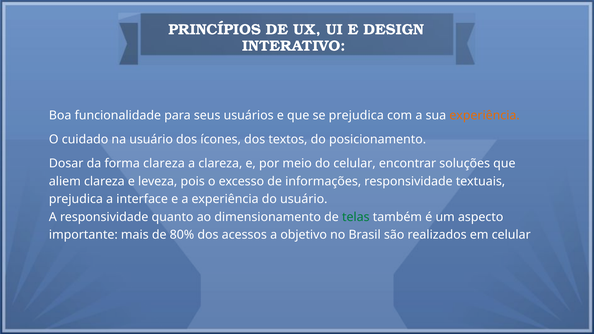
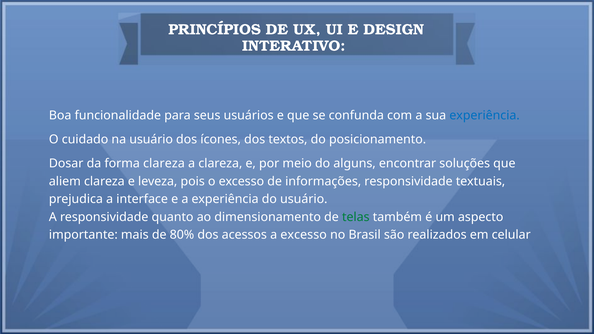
se prejudica: prejudica -> confunda (356, 116)
experiência colour: orange -> blue (485, 116)
do celular: celular -> alguns (355, 164)
a objetivo: objetivo -> excesso (304, 235)
